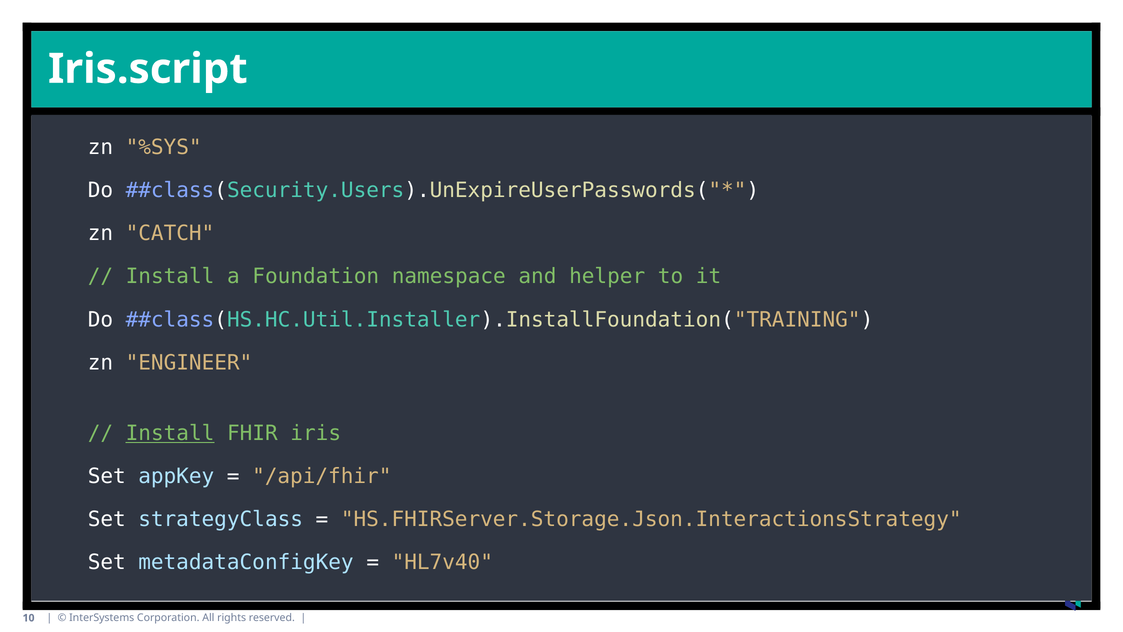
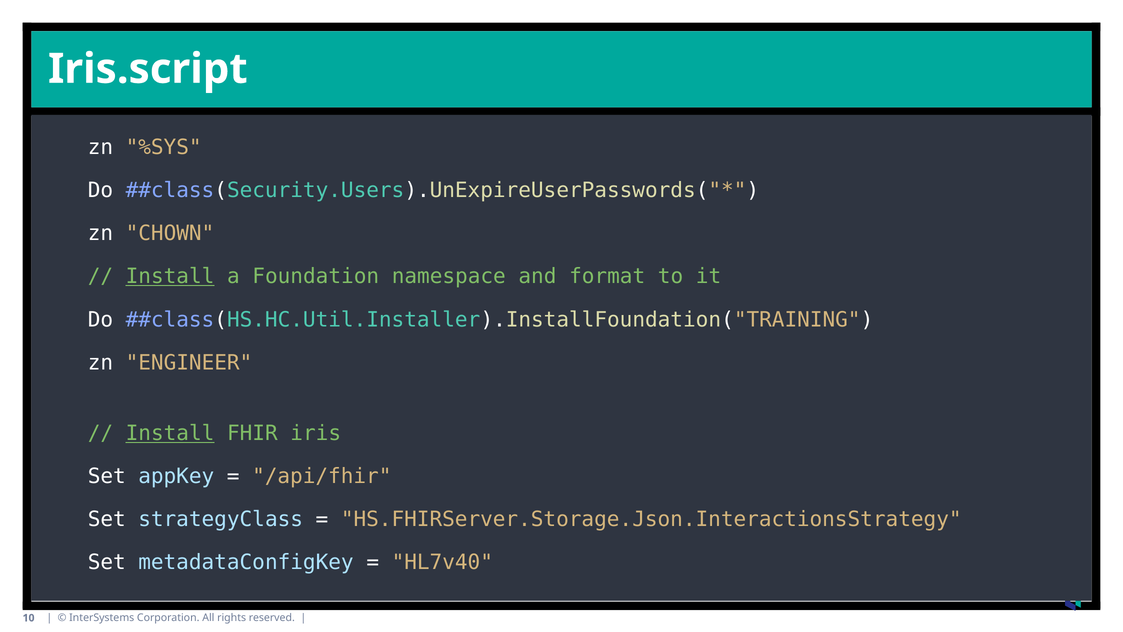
CATCH: CATCH -> CHOWN (170, 233)
Install underline: none -> present (170, 276)
helper: helper -> format (607, 276)
